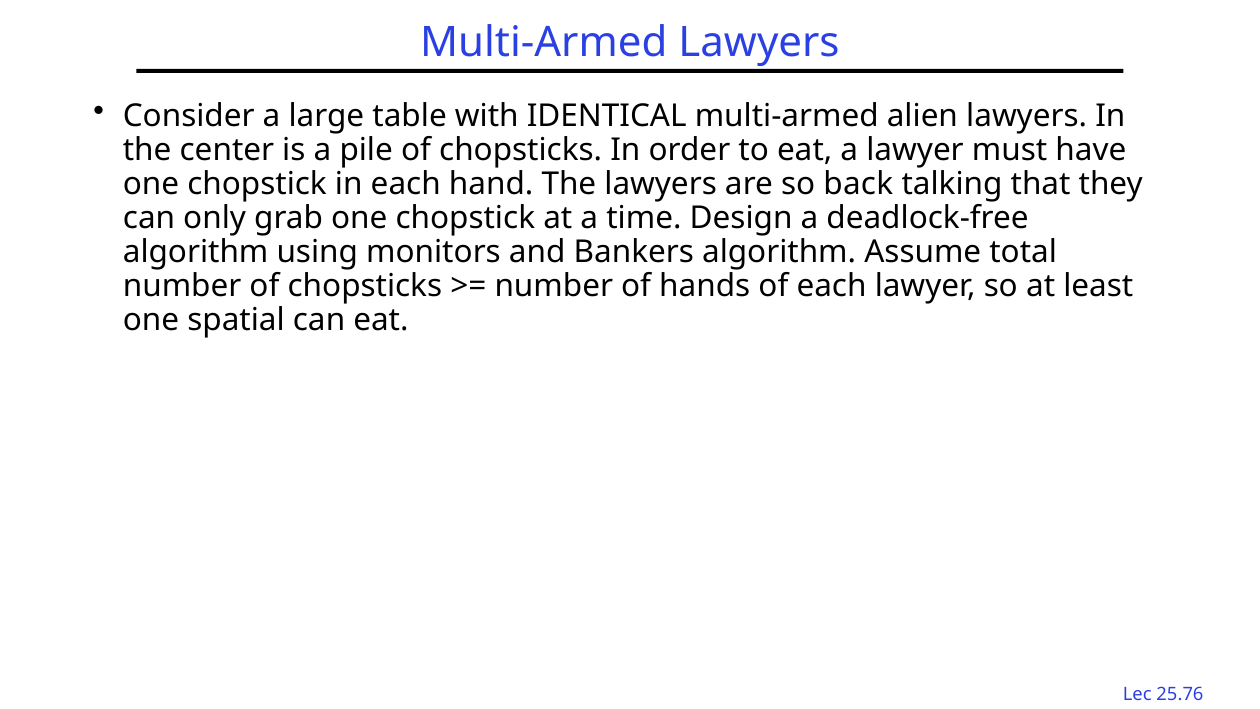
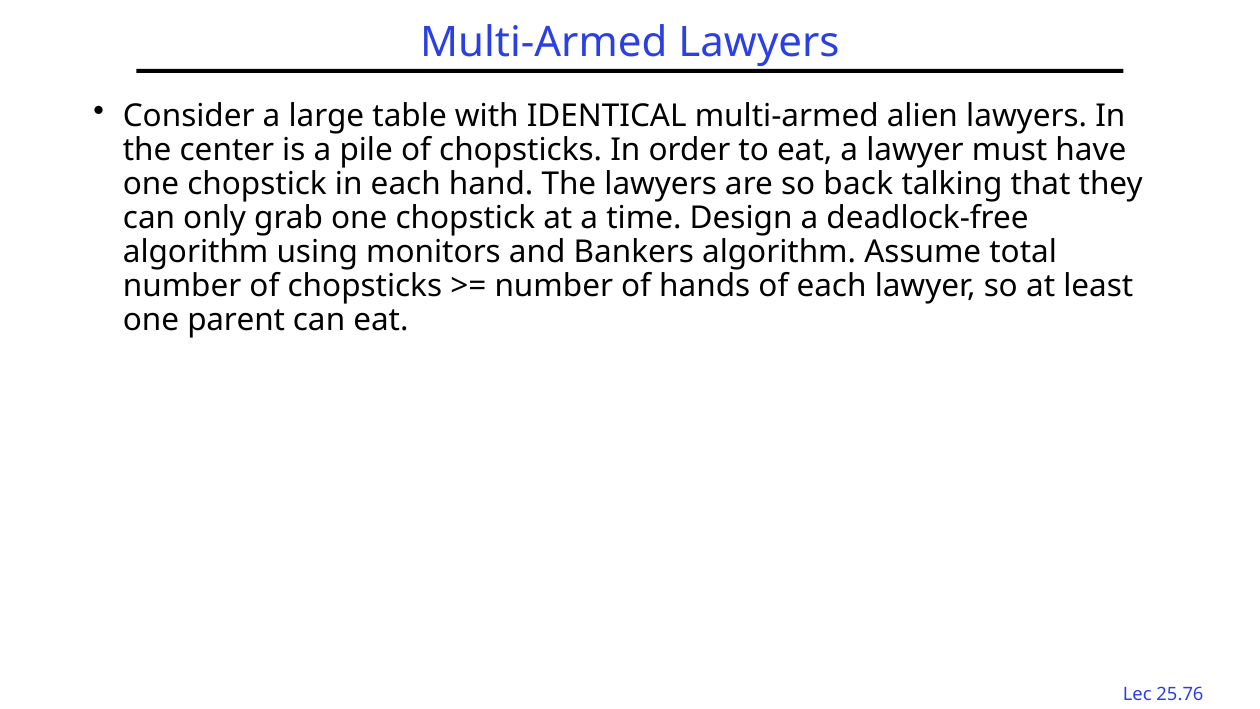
spatial: spatial -> parent (236, 320)
